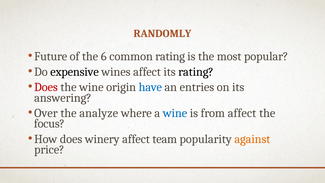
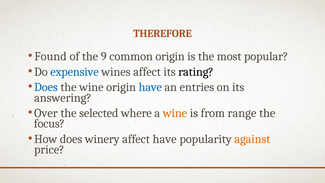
RANDOMLY: RANDOMLY -> THEREFORE (163, 33)
Future: Future -> Found (51, 56)
6: 6 -> 9 (104, 56)
common rating: rating -> origin (170, 56)
expensive colour: black -> blue (75, 72)
Does colour: red -> blue (46, 87)
analyze: analyze -> selected (99, 113)
wine colour: blue -> orange (175, 113)
from affect: affect -> range (242, 113)
affect team: team -> have (165, 139)
